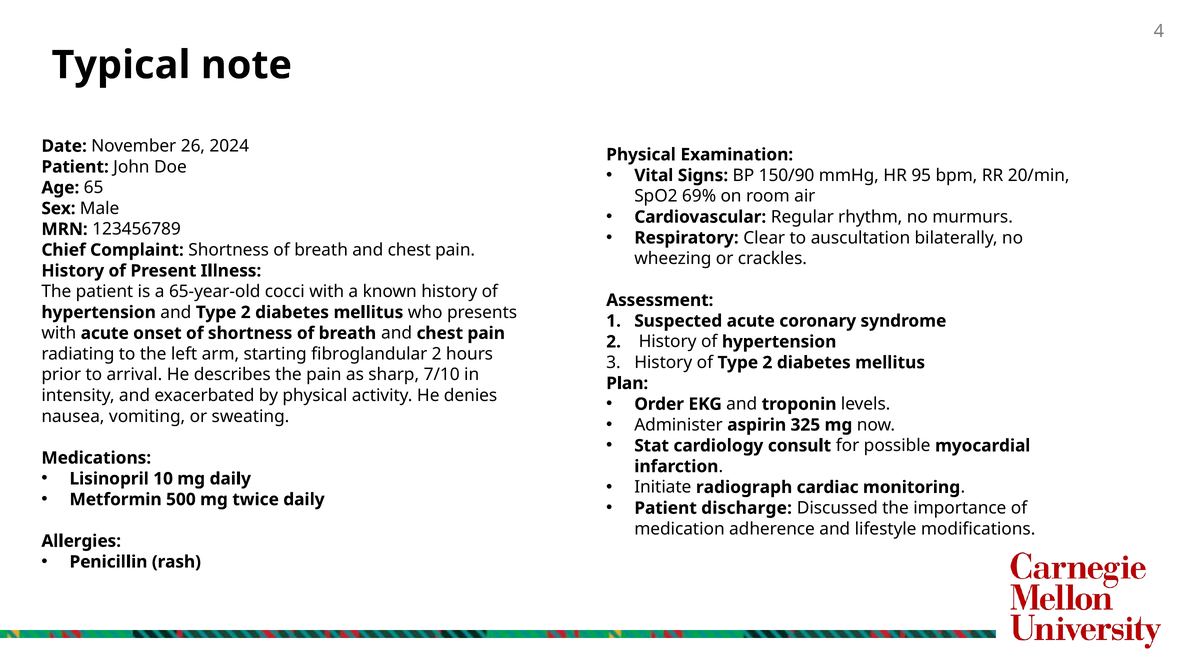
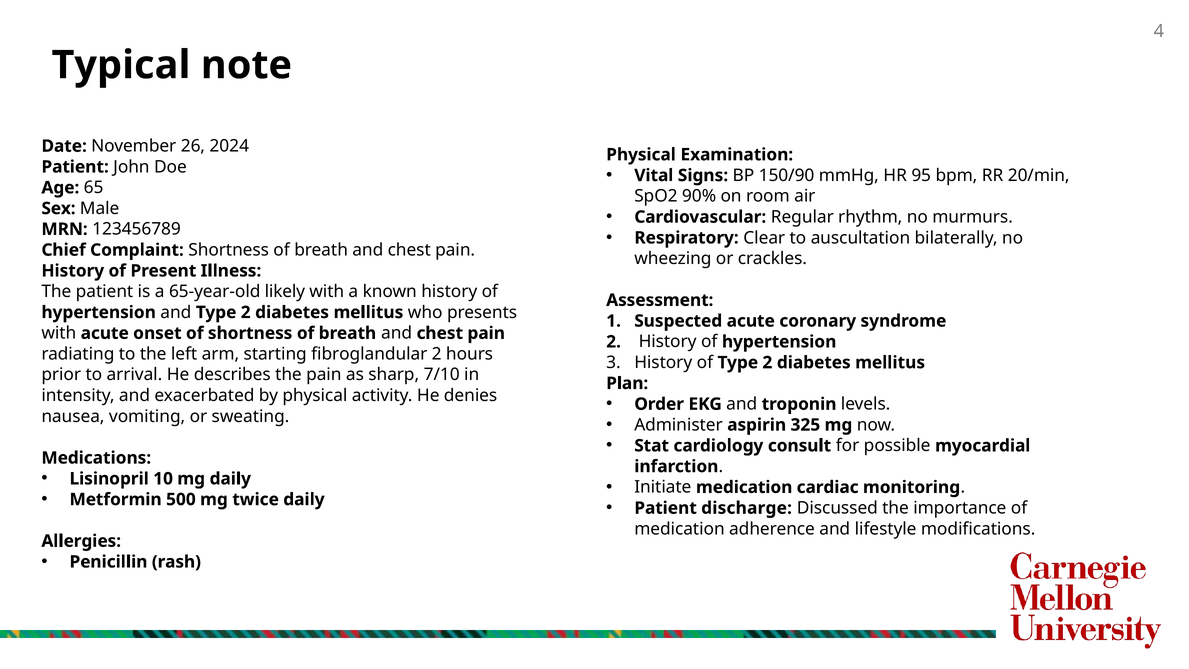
69%: 69% -> 90% (699, 196)
cocci: cocci -> likely (285, 292)
Initiate radiograph: radiograph -> medication (744, 487)
